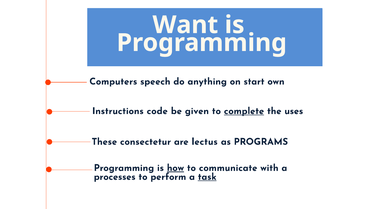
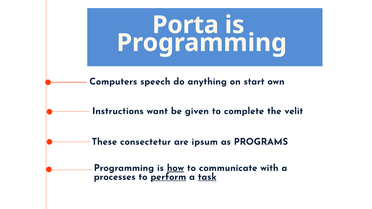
Want: Want -> Porta (185, 25)
code: code -> want (157, 111)
complete underline: present -> none (244, 111)
uses: uses -> velit (294, 111)
lectus: lectus -> ipsum (205, 142)
perform underline: none -> present (168, 177)
